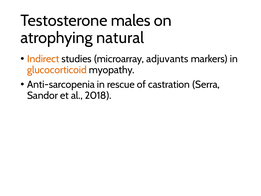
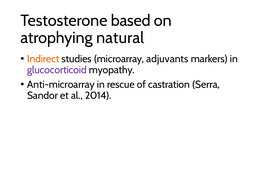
males: males -> based (131, 21)
glucocorticoid colour: orange -> purple (57, 70)
Anti-sarcopenia: Anti-sarcopenia -> Anti-microarray (61, 84)
2018: 2018 -> 2014 (98, 95)
